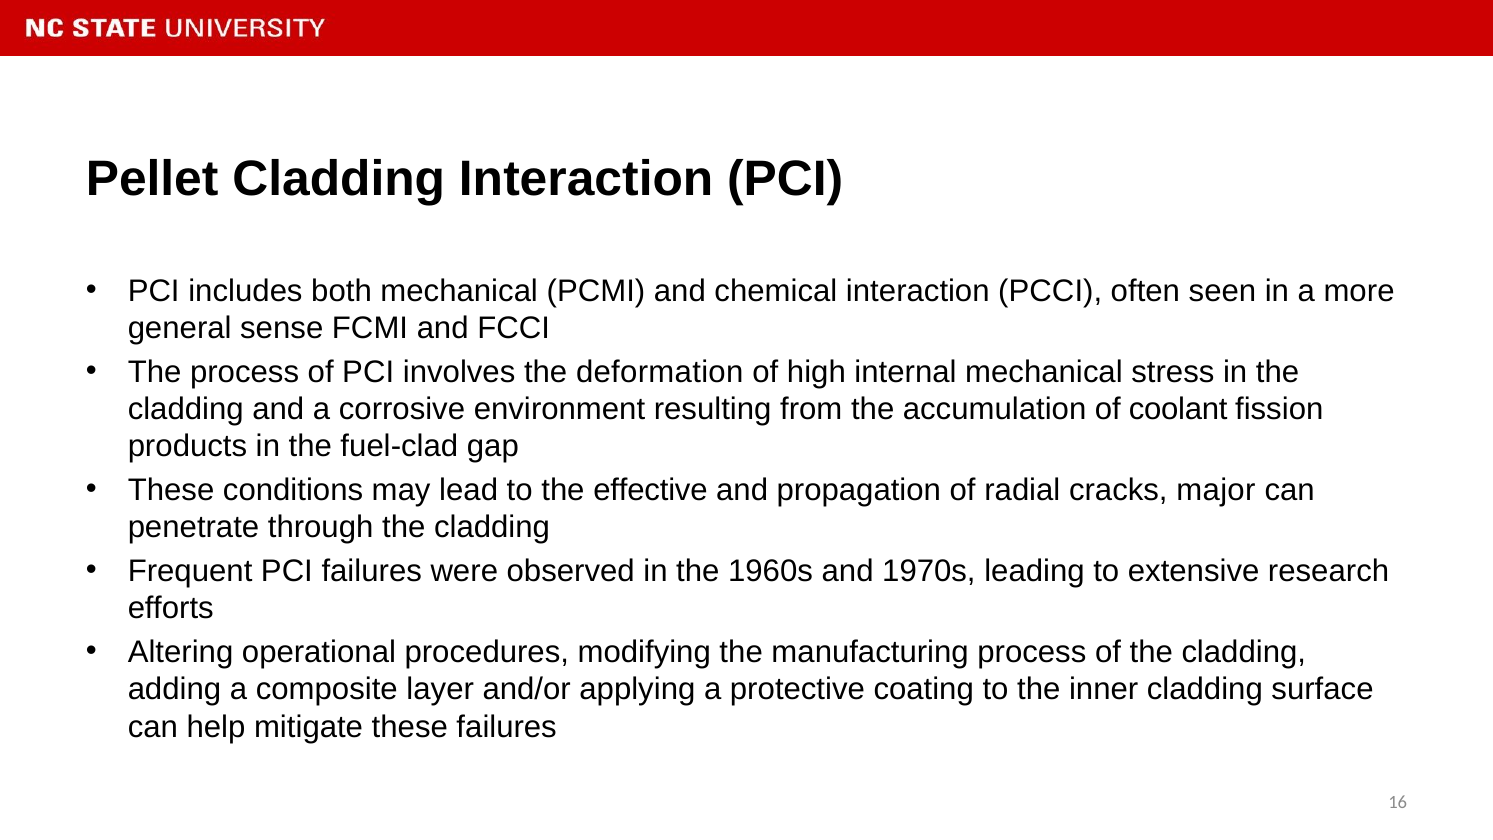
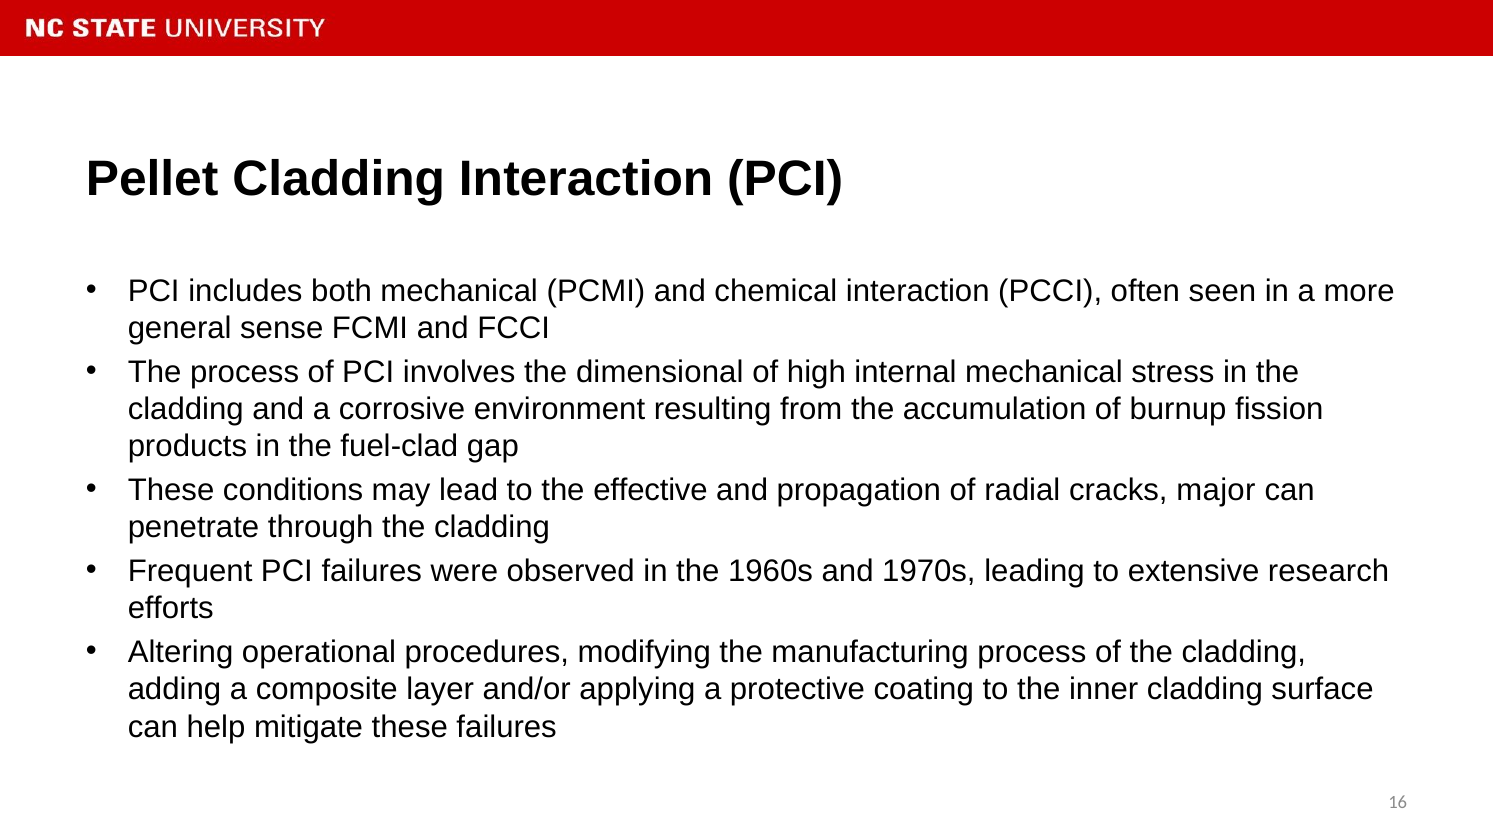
deformation: deformation -> dimensional (660, 372)
coolant: coolant -> burnup (1178, 409)
